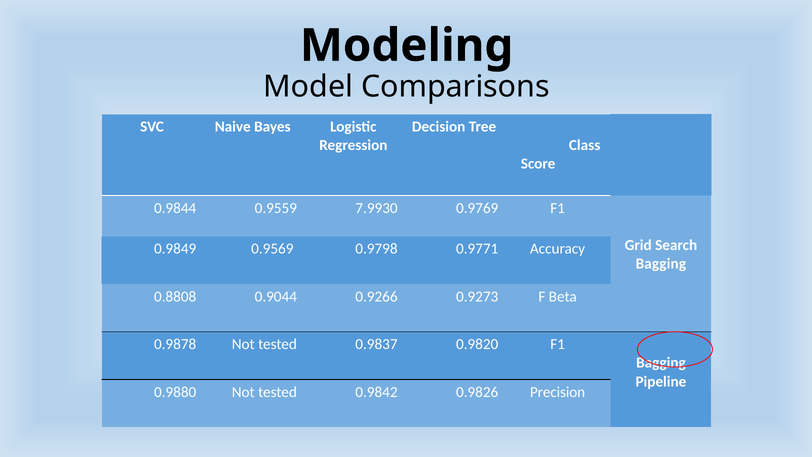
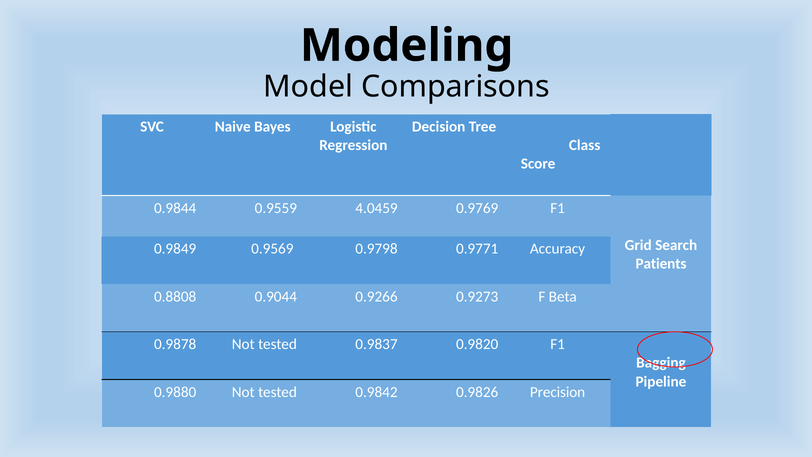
7.9930: 7.9930 -> 4.0459 (377, 208)
Bagging: Bagging -> Patients (661, 264)
